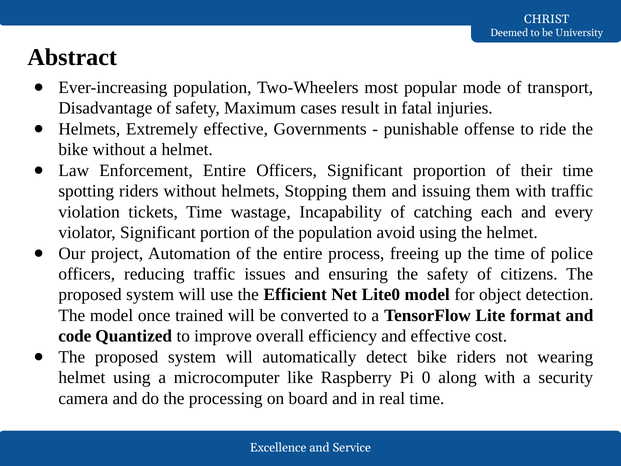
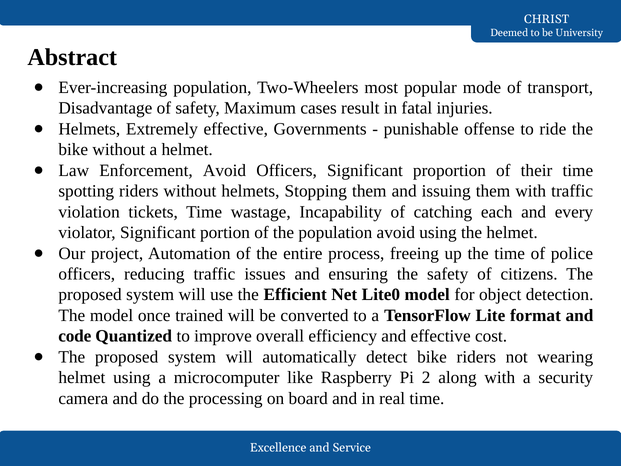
Enforcement Entire: Entire -> Avoid (225, 170)
0: 0 -> 2 (426, 377)
